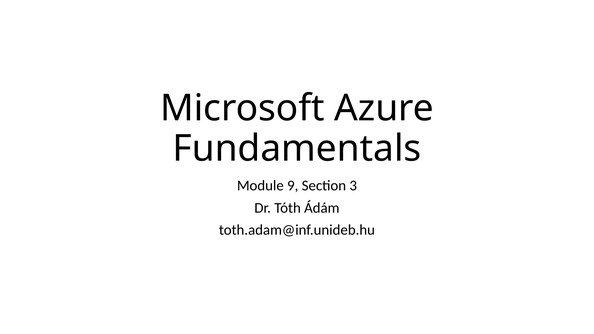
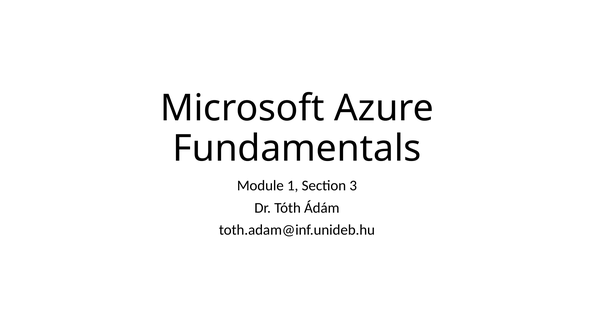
9: 9 -> 1 (293, 186)
